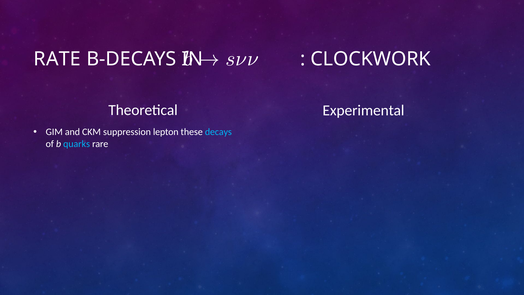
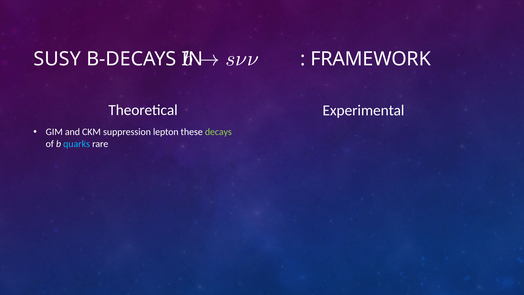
RATE: RATE -> SUSY (57, 59)
CLOCKWORK: CLOCKWORK -> FRAMEWORK (371, 59)
decays colour: light blue -> light green (218, 132)
